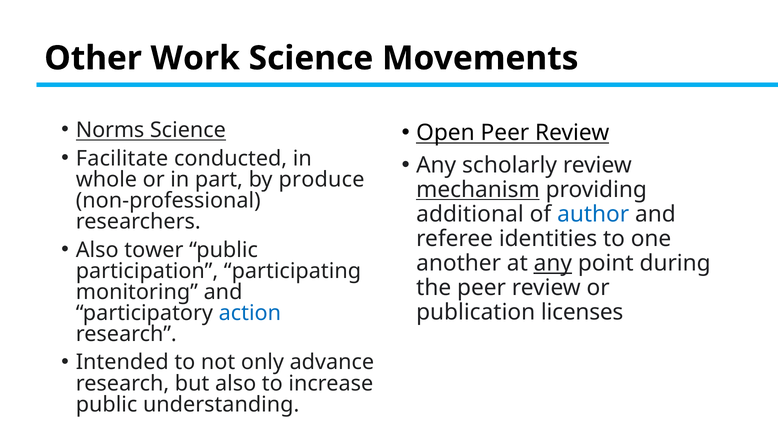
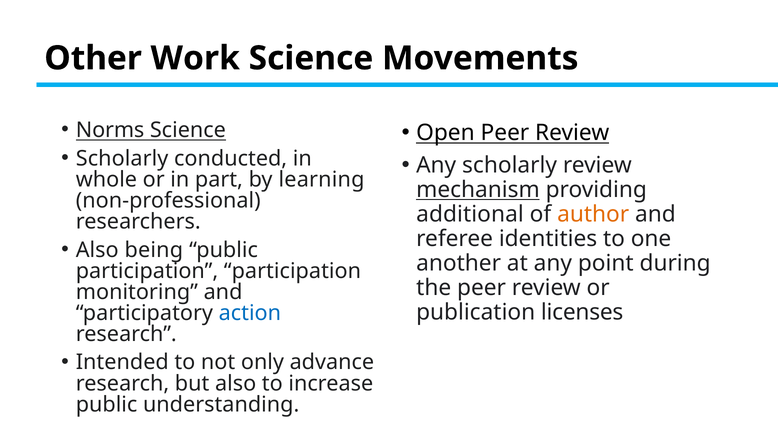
Facilitate: Facilitate -> Scholarly (122, 158)
produce: produce -> learning (322, 179)
author colour: blue -> orange (593, 214)
tower: tower -> being (154, 250)
any underline: present -> none (553, 263)
participation participating: participating -> participation (292, 271)
